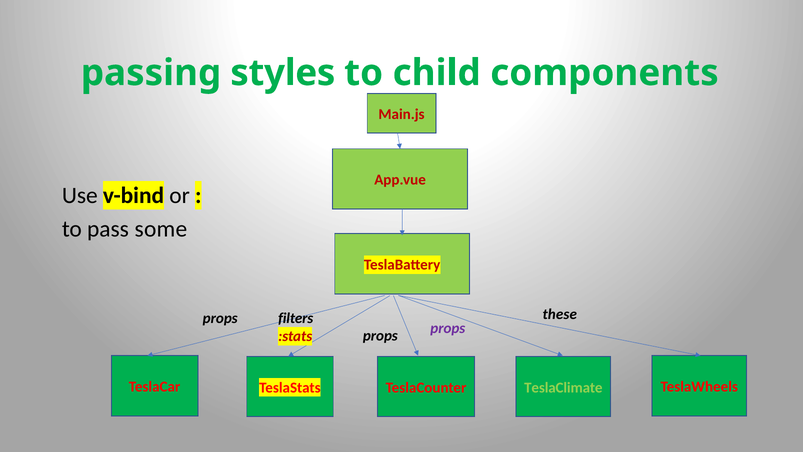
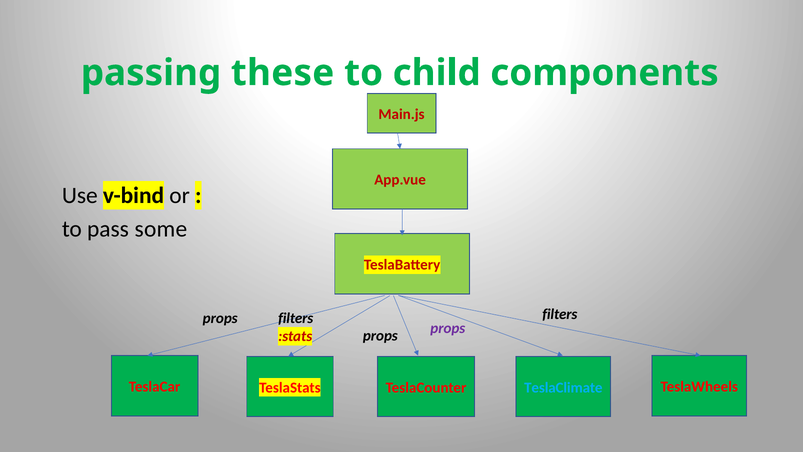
styles: styles -> these (283, 73)
these: these -> filters (560, 314)
TeslaClimate colour: light green -> light blue (563, 387)
